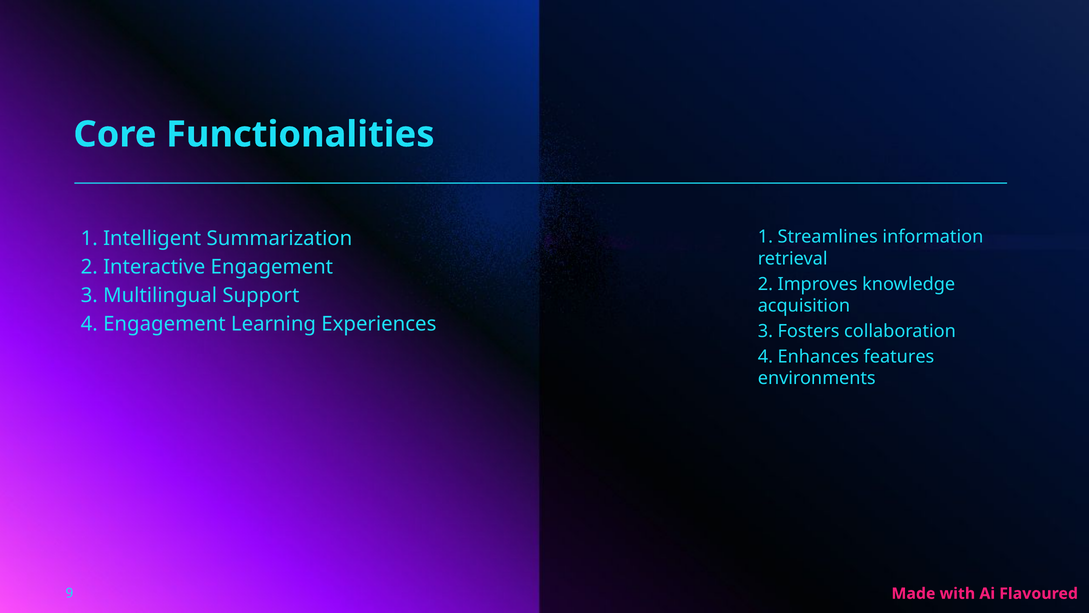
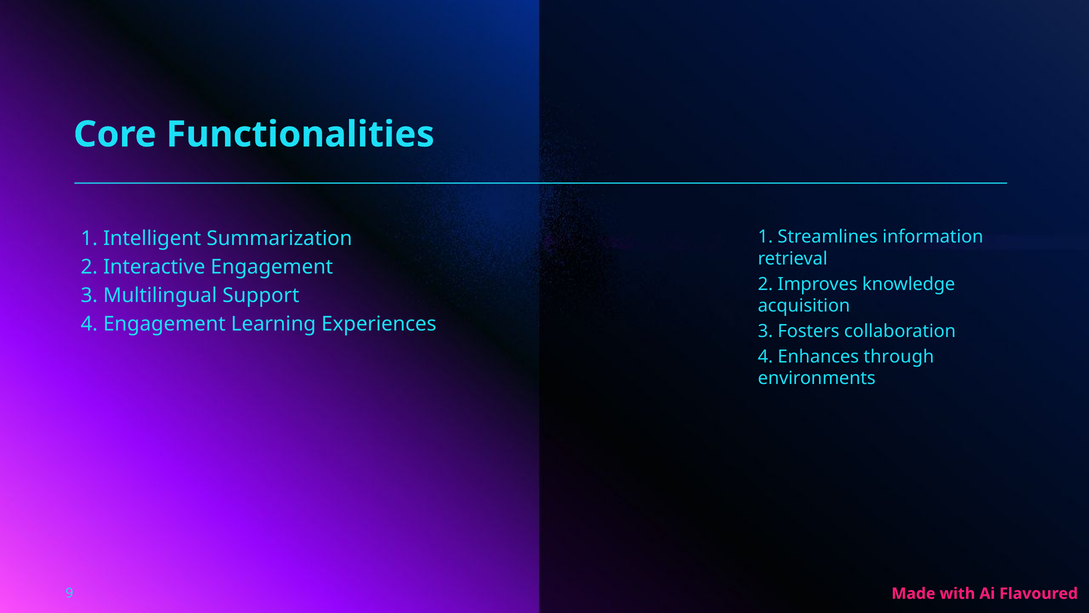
features: features -> through (899, 356)
